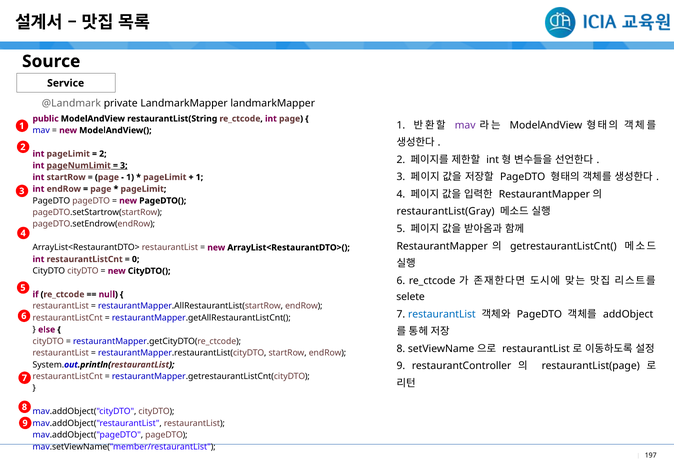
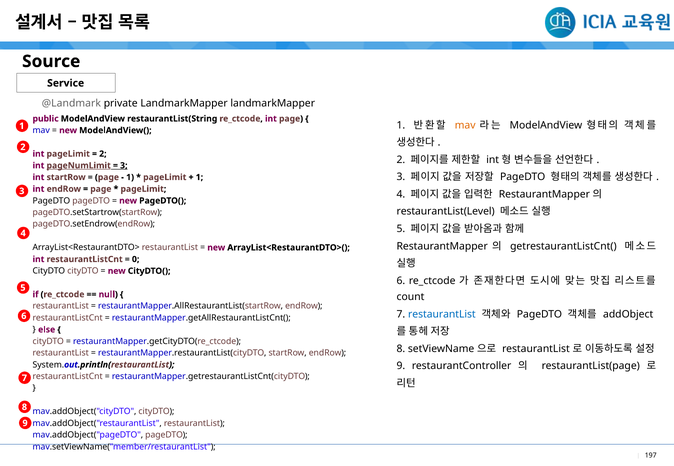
mav colour: purple -> orange (465, 125)
restaurantList(Gray: restaurantList(Gray -> restaurantList(Level (446, 212)
selete: selete -> count (410, 297)
